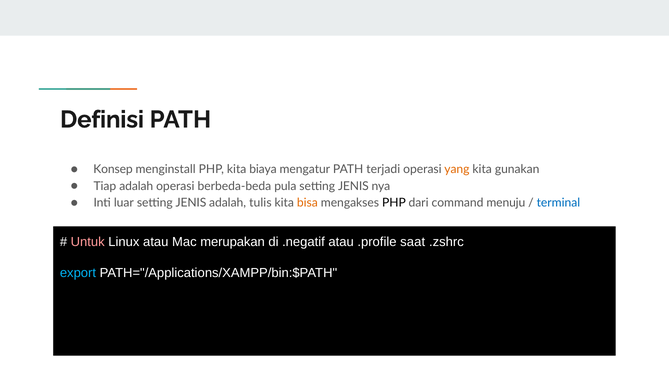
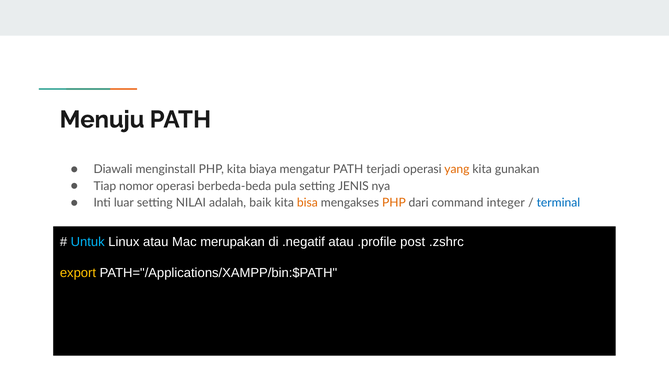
Definisi: Definisi -> Menuju (102, 119)
Konsep: Konsep -> Diawali (113, 169)
Tiap adalah: adalah -> nomor (136, 186)
JENIS: JENIS -> NILAI (191, 202)
tulis: tulis -> baik (260, 202)
PHP colour: black -> orange (394, 202)
menuju: menuju -> integer (506, 202)
Untuk colour: pink -> light blue (88, 241)
saat: saat -> post (413, 241)
export colour: light blue -> yellow (78, 273)
